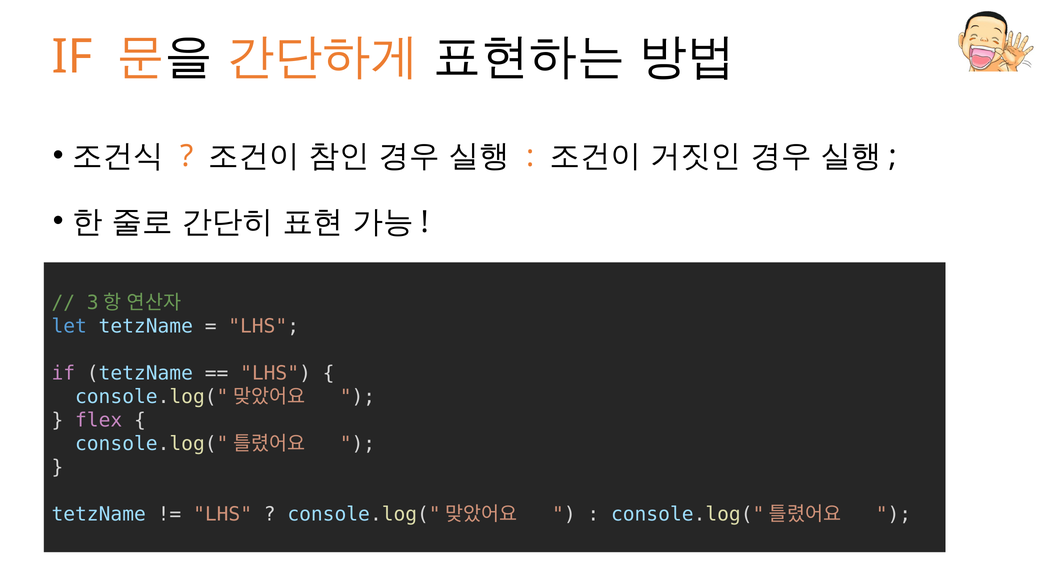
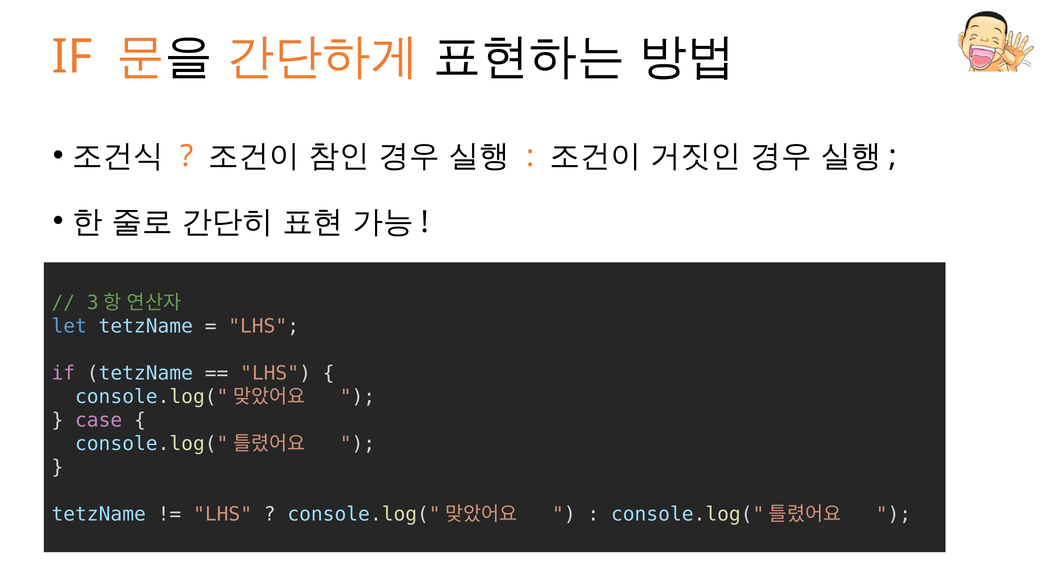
flex: flex -> case (99, 421)
